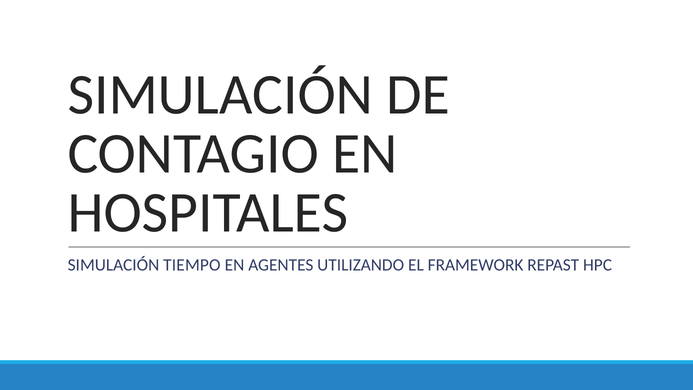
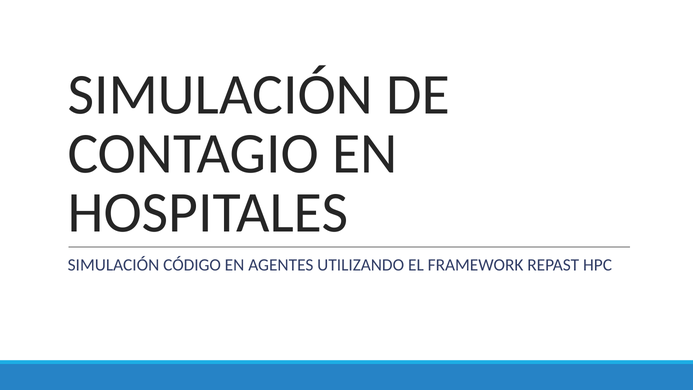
TIEMPO: TIEMPO -> CÓDIGO (192, 265)
